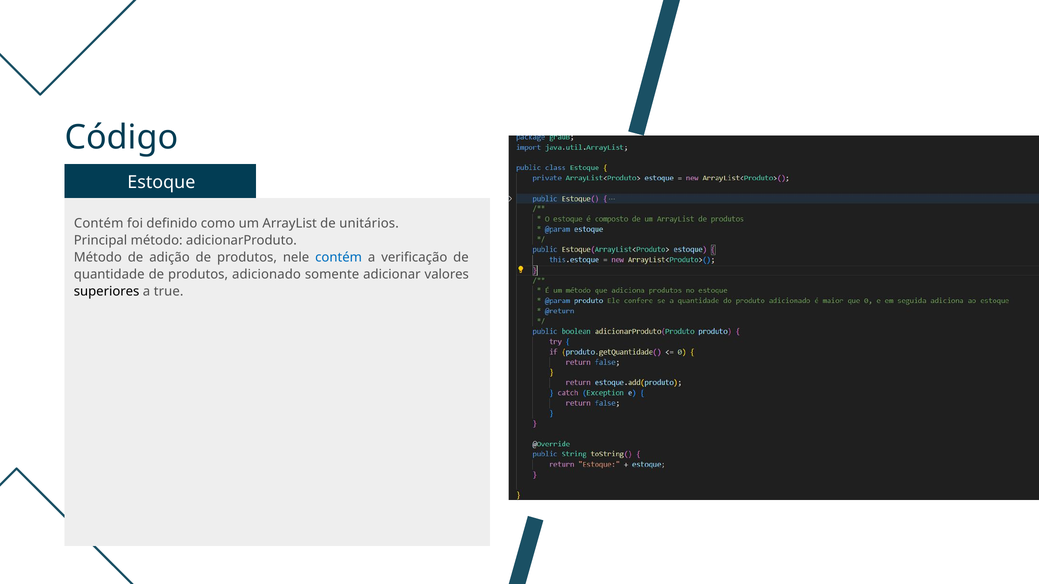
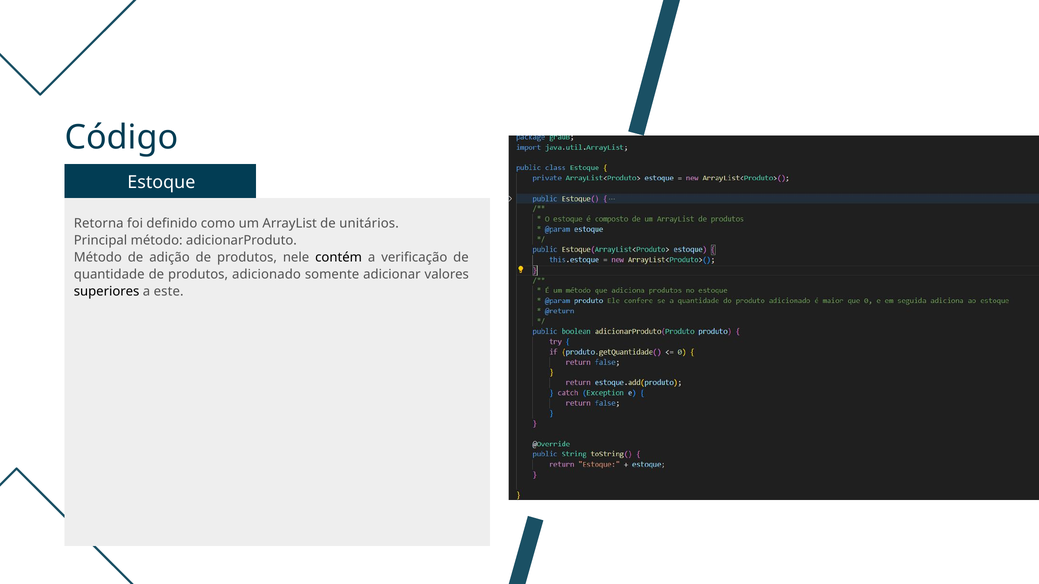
Contém: Contém -> Retorna (99, 223)
contém colour: blue -> black (339, 258)
true: true -> este (169, 292)
